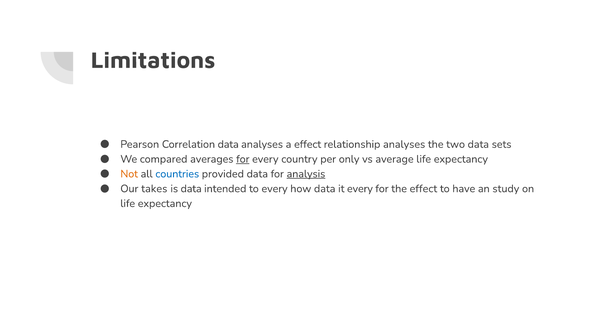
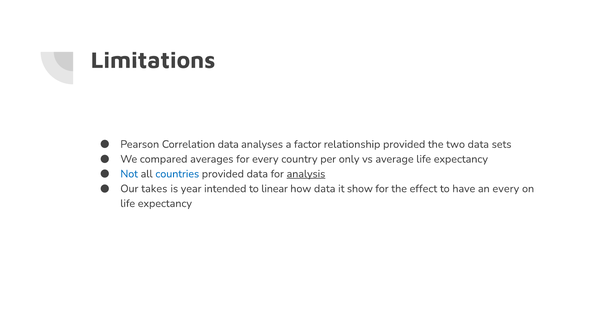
a effect: effect -> factor (308, 144)
relationship analyses: analyses -> provided (404, 144)
for underline: present -> none (243, 159)
Not colour: orange -> blue (129, 174)
is data: data -> year (191, 189)
to every: every -> linear (275, 189)
it every: every -> show (360, 189)
an study: study -> every (506, 189)
